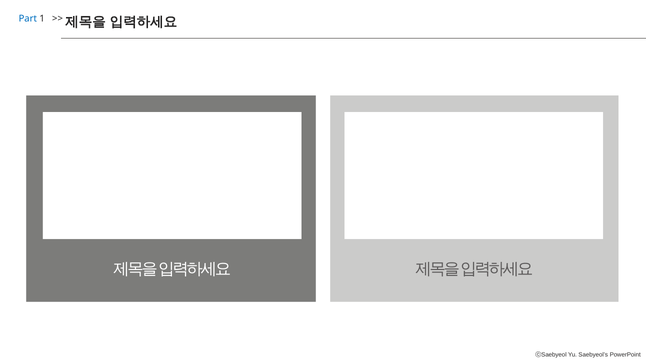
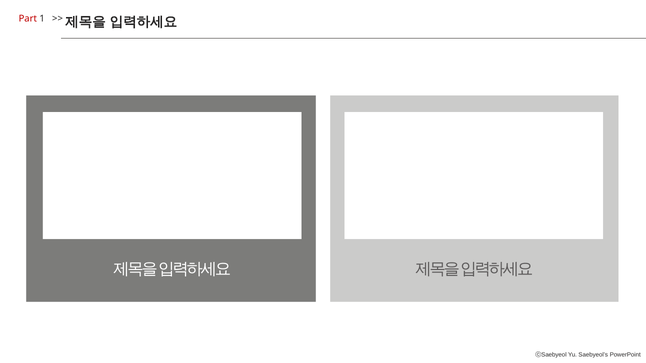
Part colour: blue -> red (28, 19)
